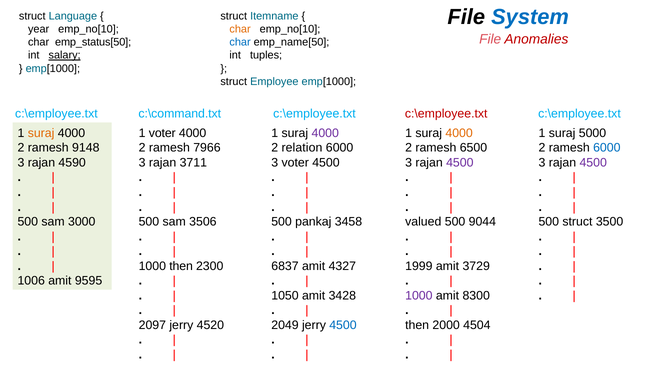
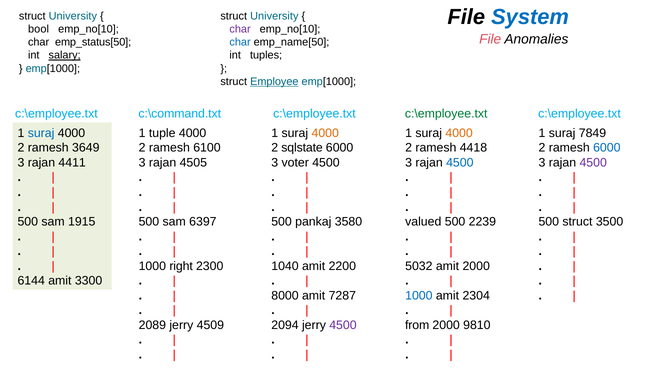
Language: Language -> University (73, 16)
Itemname: Itemname -> University (274, 16)
year: year -> bool (39, 29)
char colour: orange -> purple (240, 29)
Anomalies colour: red -> black (536, 39)
Employee underline: none -> present (274, 82)
c:\employee.txt colour: red -> green (446, 114)
suraj colour: orange -> blue (41, 133)
1 voter: voter -> tuple (162, 133)
4000 colour: purple -> orange (325, 133)
5000: 5000 -> 7849 (592, 133)
9148: 9148 -> 3649 (86, 148)
7966: 7966 -> 6100 (207, 148)
relation: relation -> sqlstate (302, 148)
6500: 6500 -> 4418 (473, 148)
4590: 4590 -> 4411 (72, 163)
3711: 3711 -> 4505 (193, 163)
4500 colour: purple -> blue (460, 163)
3000: 3000 -> 1915 (82, 222)
3506: 3506 -> 6397 (203, 222)
3458: 3458 -> 3580 (348, 222)
9044: 9044 -> 2239 (482, 222)
1000 then: then -> right (181, 266)
6837: 6837 -> 1040 (285, 266)
4327: 4327 -> 2200 (342, 266)
1999: 1999 -> 5032 (419, 266)
amit 3729: 3729 -> 2000 (476, 266)
1006: 1006 -> 6144 (31, 281)
9595: 9595 -> 3300 (89, 281)
1050: 1050 -> 8000 (285, 296)
3428: 3428 -> 7287 (342, 296)
1000 colour: purple -> blue (419, 296)
8300: 8300 -> 2304 (476, 296)
2097: 2097 -> 2089 (152, 325)
4520: 4520 -> 4509 (210, 325)
2049: 2049 -> 2094 (285, 325)
4500 colour: blue -> purple (343, 325)
then: then -> from (417, 325)
4504: 4504 -> 9810 (477, 325)
